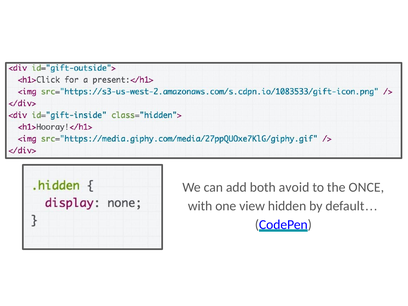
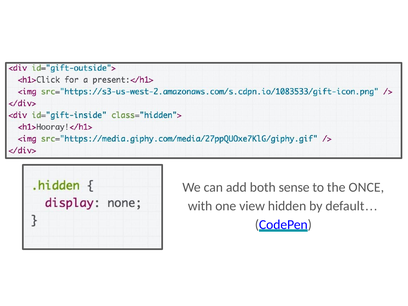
avoid: avoid -> sense (294, 187)
